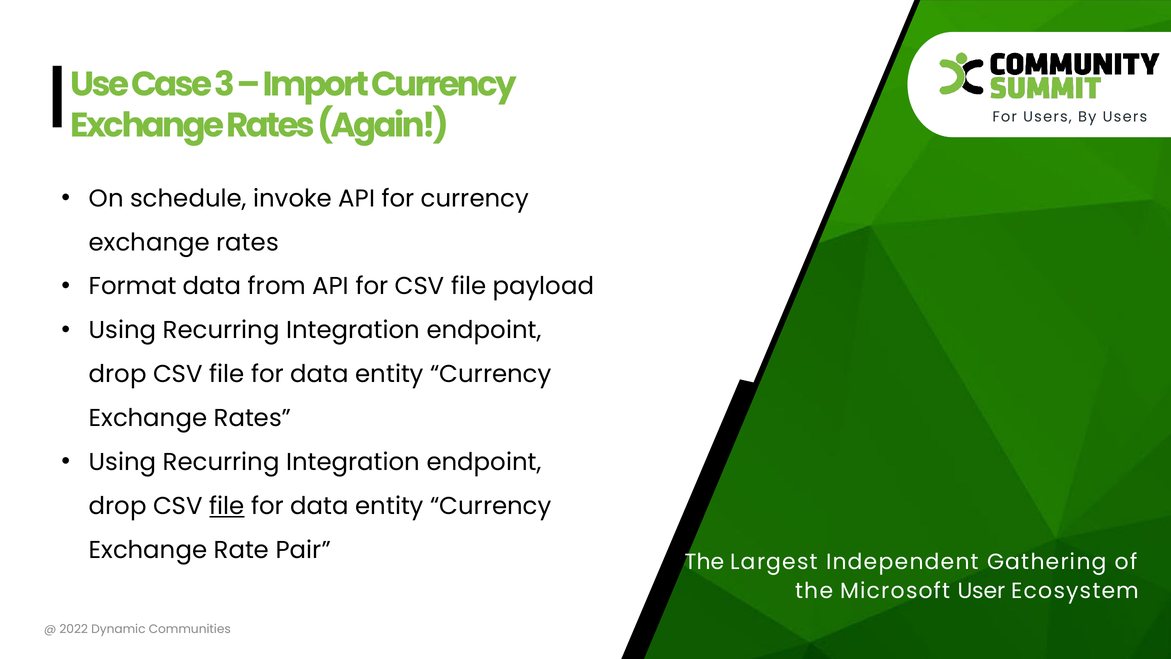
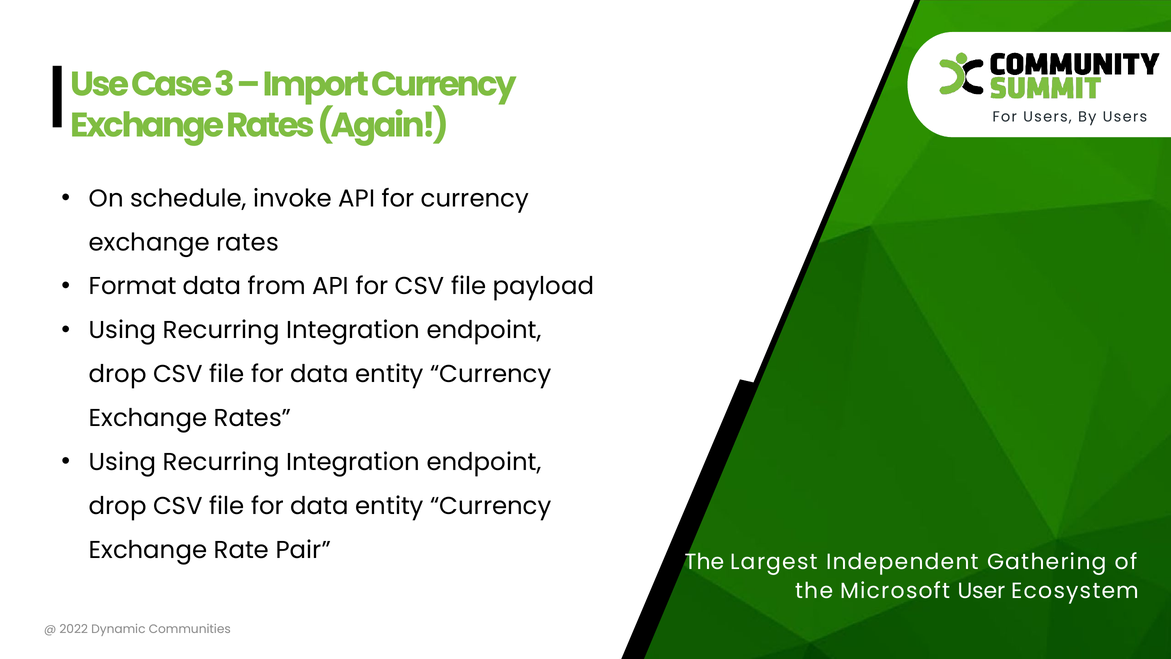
file underline: present -> none (227, 506)
